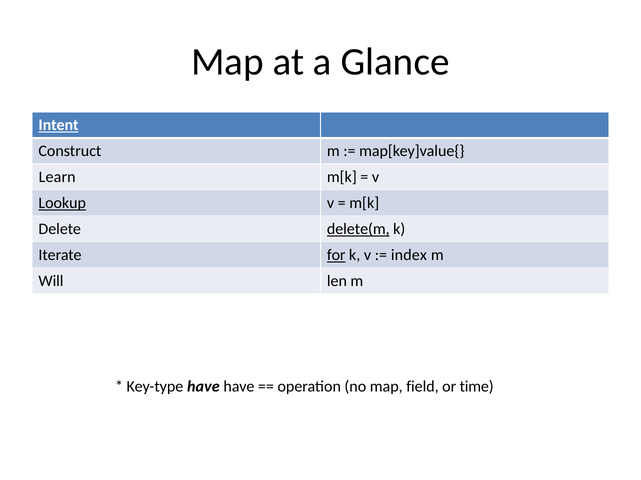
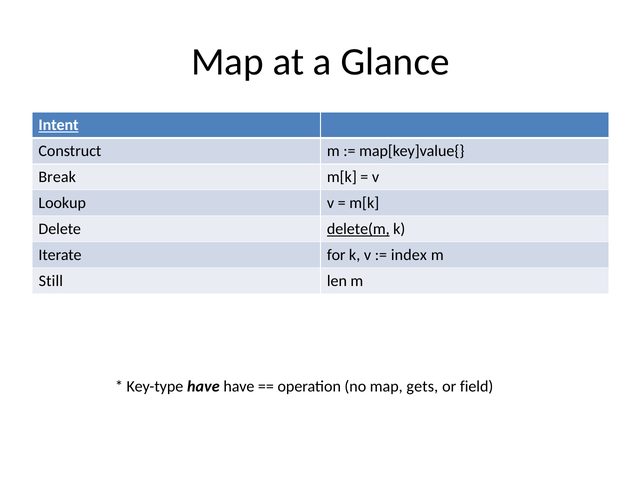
Learn: Learn -> Break (57, 177)
Lookup underline: present -> none (62, 203)
for underline: present -> none (336, 255)
Will: Will -> Still (51, 281)
field: field -> gets (422, 387)
time: time -> field (477, 387)
